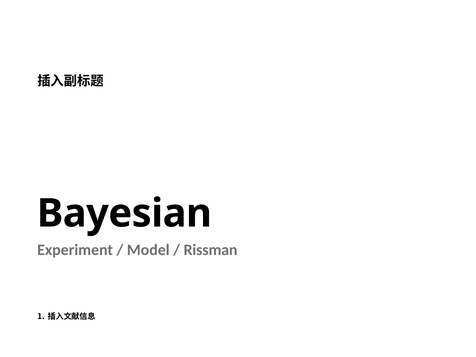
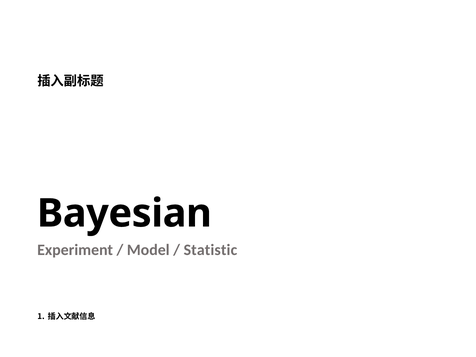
Rissman: Rissman -> Statistic (210, 250)
